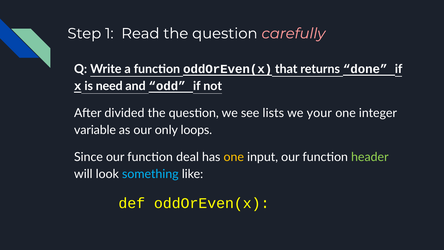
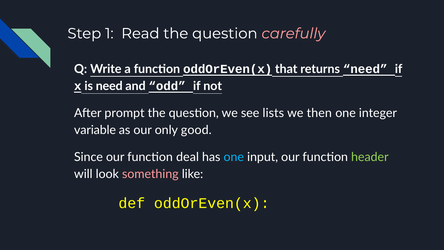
returns done: done -> need (365, 69)
divided: divided -> prompt (124, 113)
your: your -> then (319, 113)
loops: loops -> good (196, 130)
one colour: yellow -> light blue (234, 157)
something colour: light blue -> pink (150, 174)
